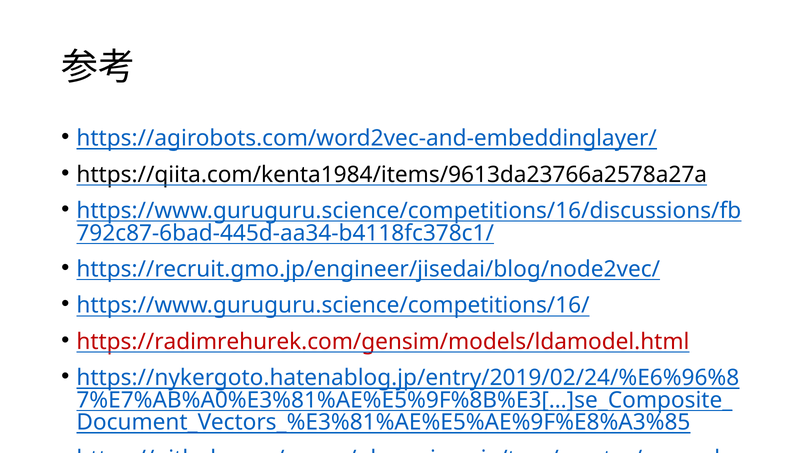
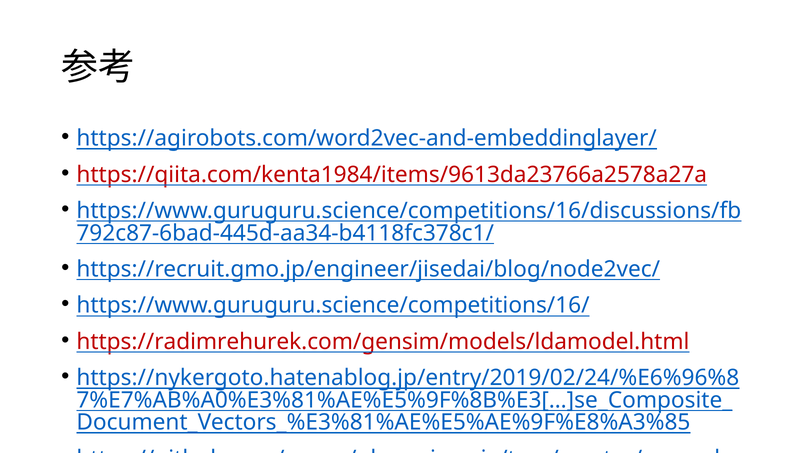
https://qiita.com/kenta1984/items/9613da23766a2578a27a colour: black -> red (392, 175)
